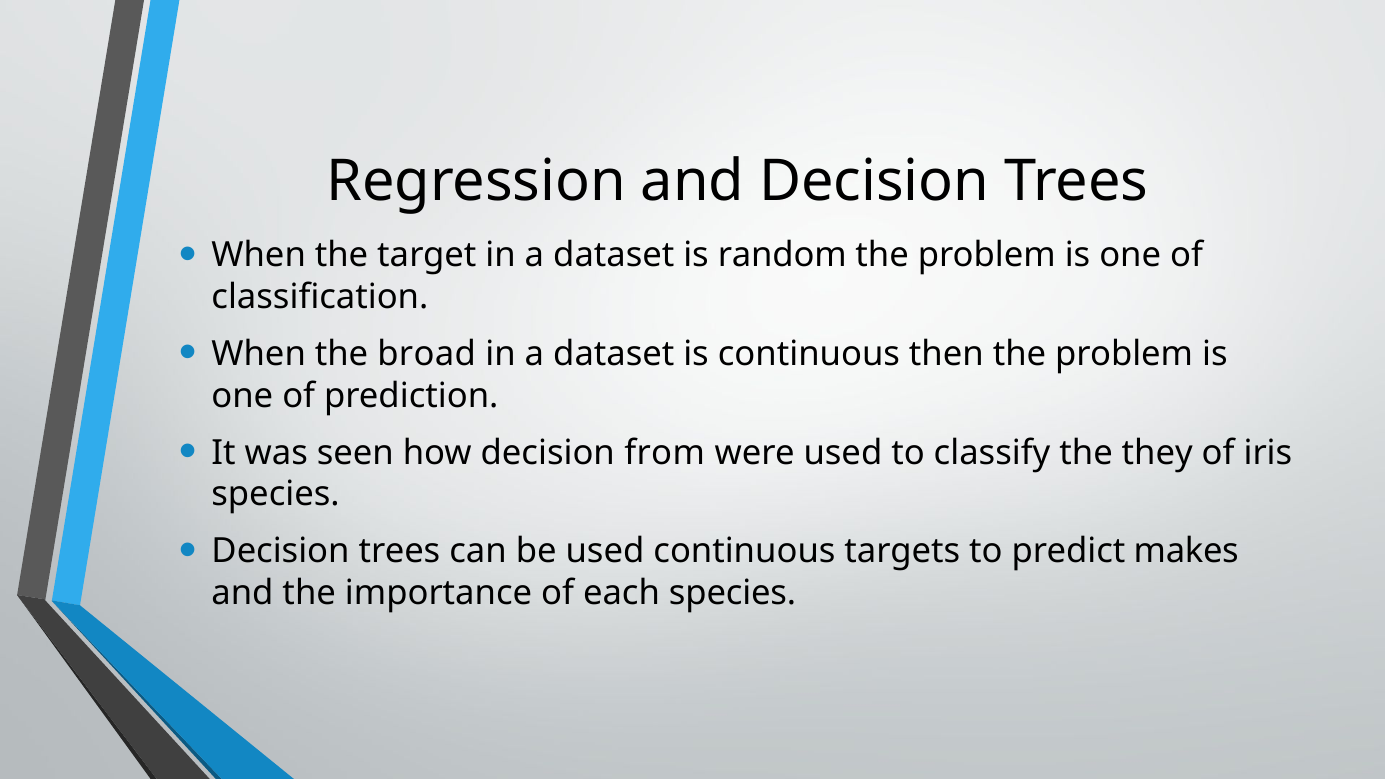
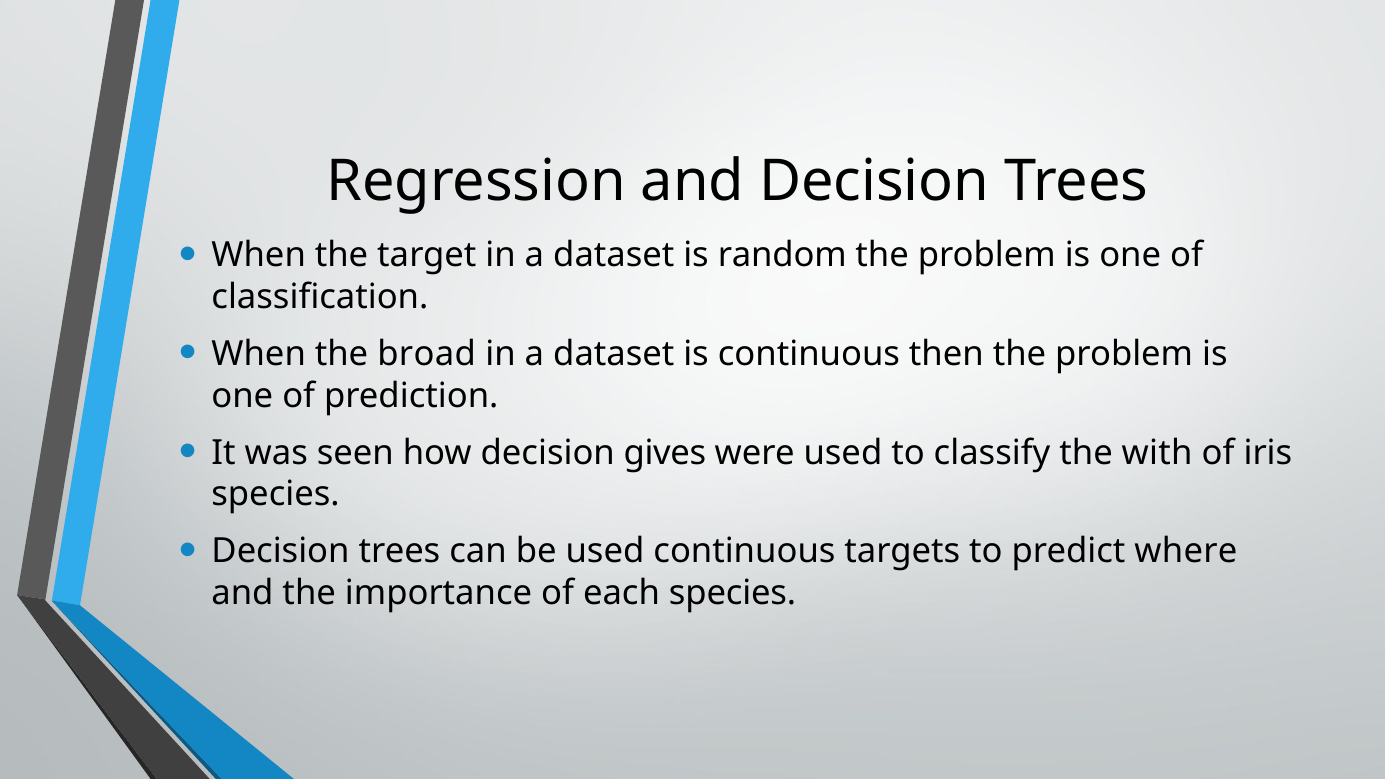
from: from -> gives (665, 453)
they: they -> with (1157, 453)
makes: makes -> where (1186, 551)
